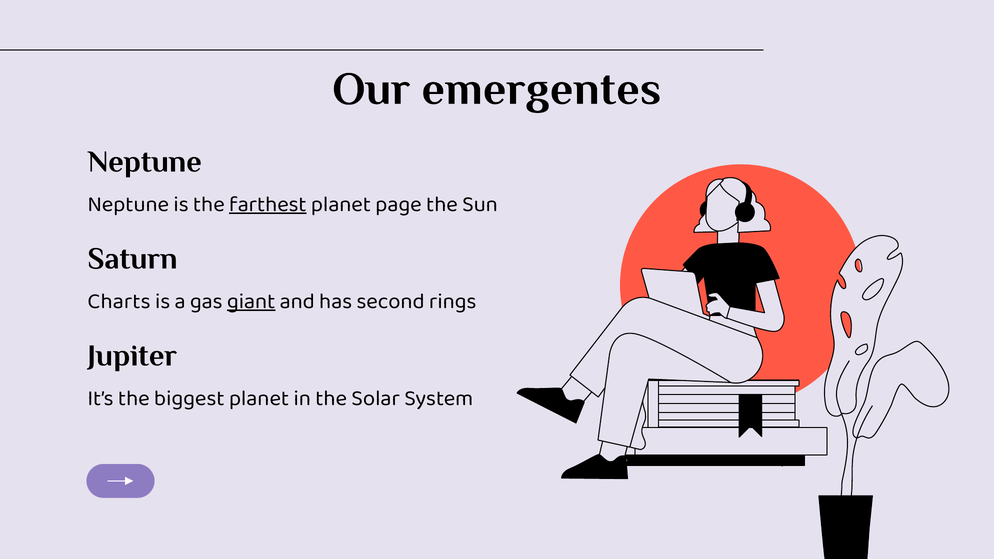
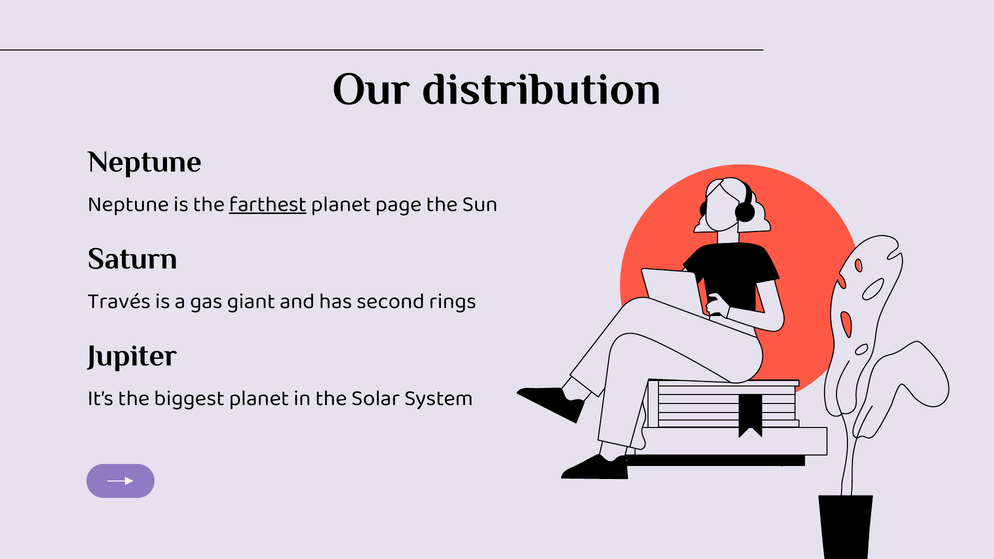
emergentes: emergentes -> distribution (541, 89)
Charts: Charts -> Través (119, 301)
giant underline: present -> none (251, 301)
